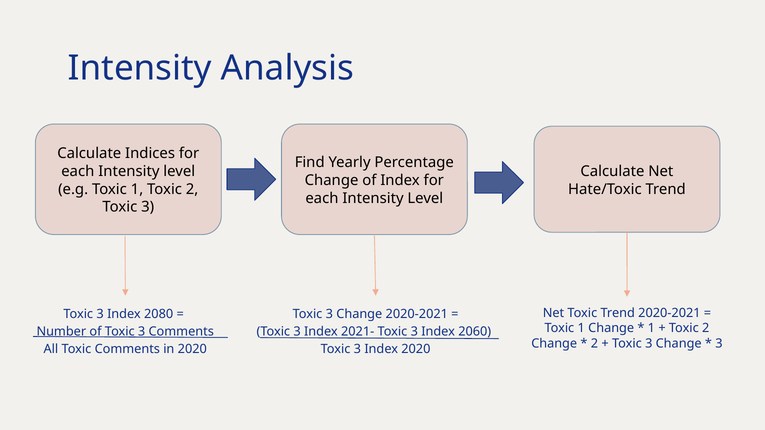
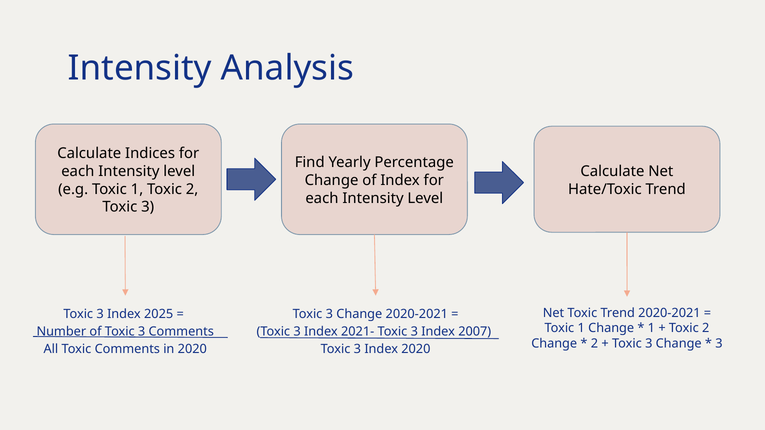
2080: 2080 -> 2025 (159, 314)
2060: 2060 -> 2007 (475, 332)
